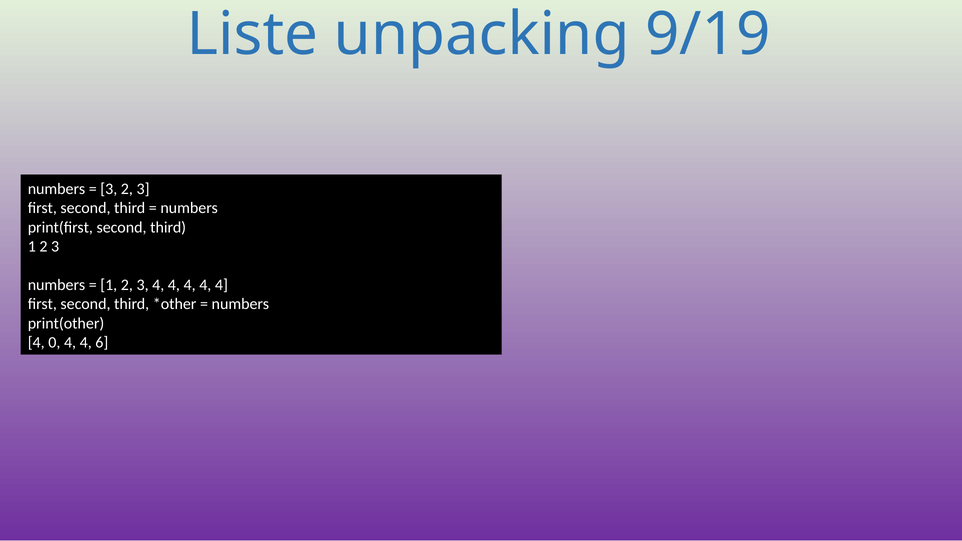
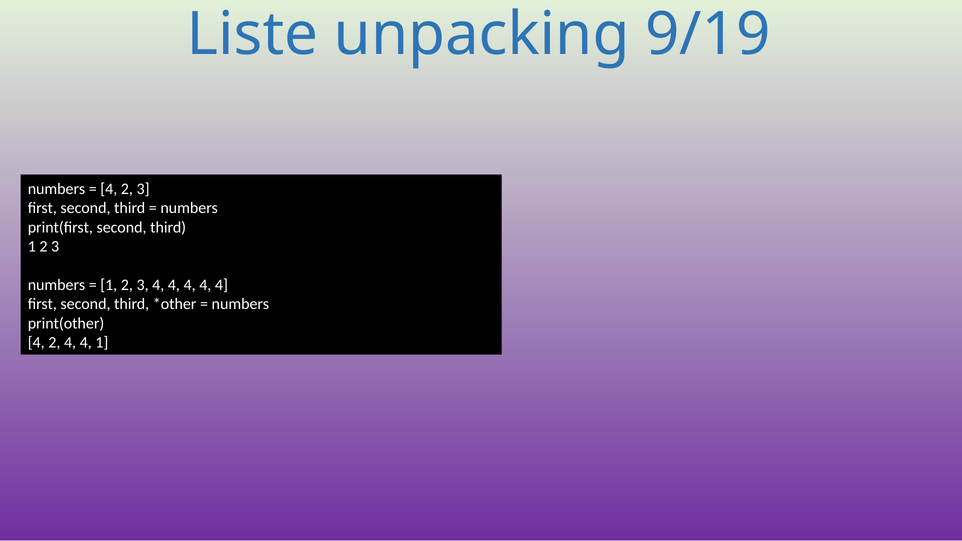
3: 3 -> 4 (109, 189)
0: 0 -> 2 (54, 343)
4 6: 6 -> 1 (102, 343)
